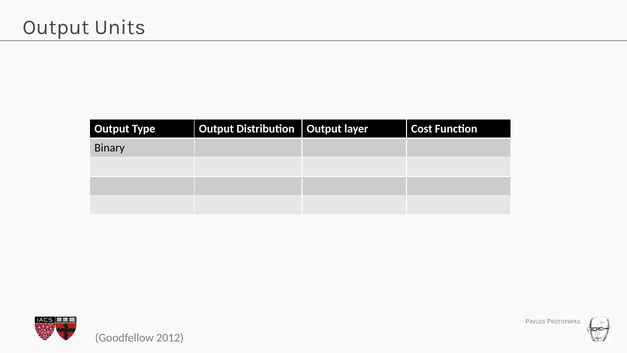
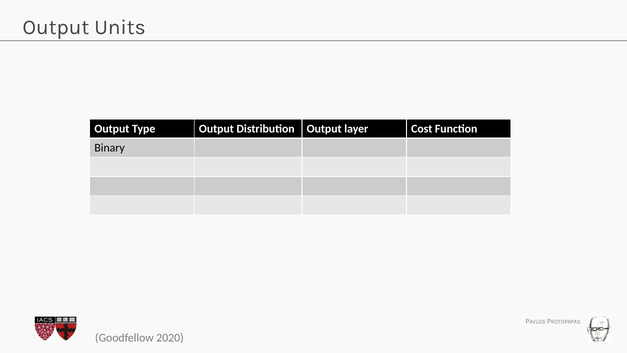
2012: 2012 -> 2020 (170, 338)
